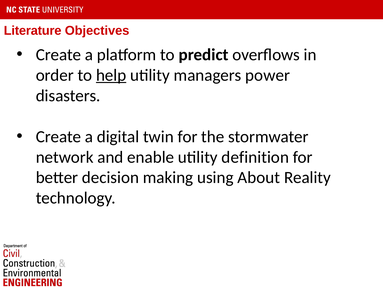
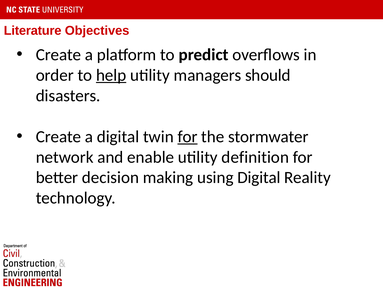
power: power -> should (268, 75)
for underline: none -> present (188, 136)
using About: About -> Digital (259, 177)
